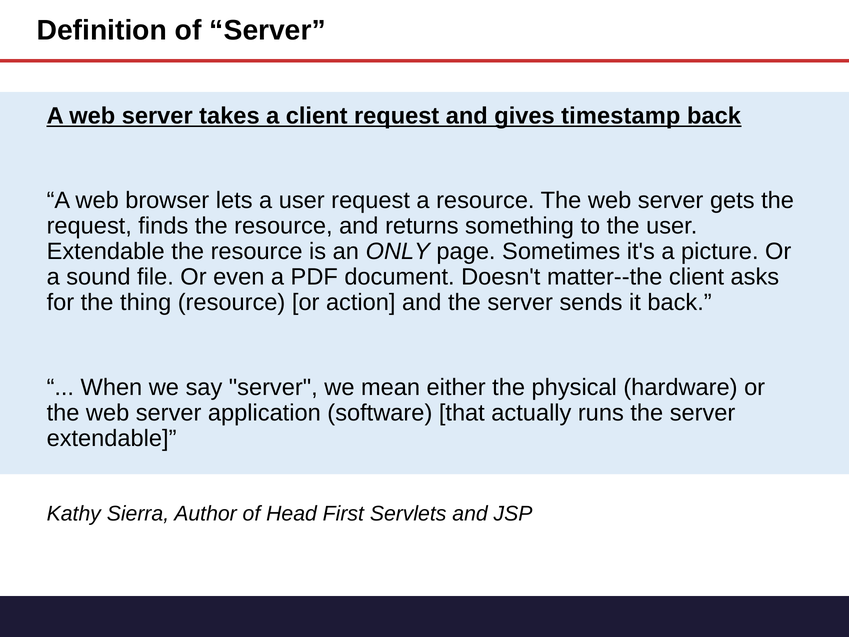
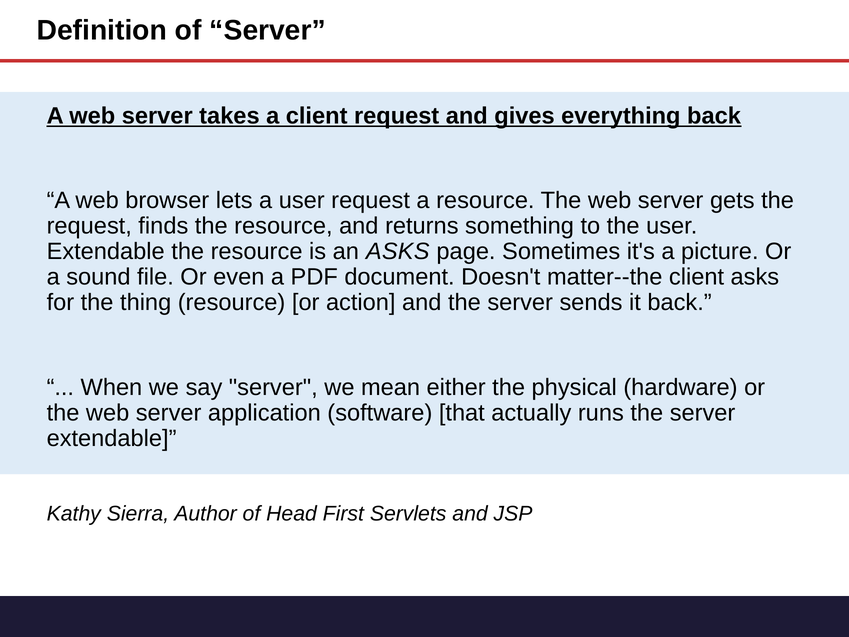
timestamp: timestamp -> everything (621, 116)
an ONLY: ONLY -> ASKS (398, 251)
